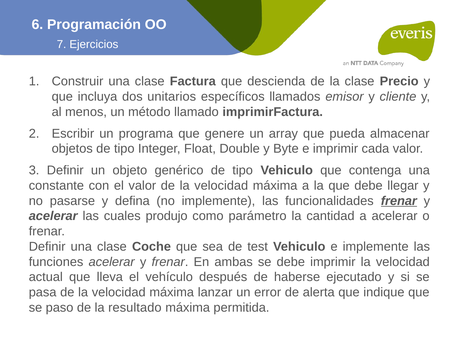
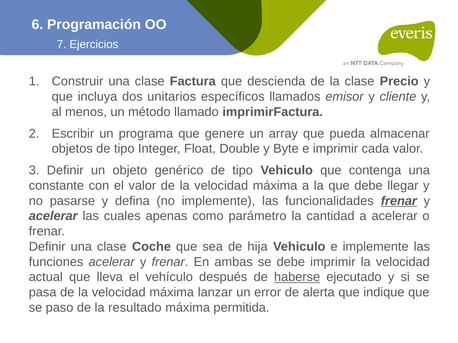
produjo: produjo -> apenas (167, 216)
test: test -> hija (258, 247)
haberse underline: none -> present (297, 278)
